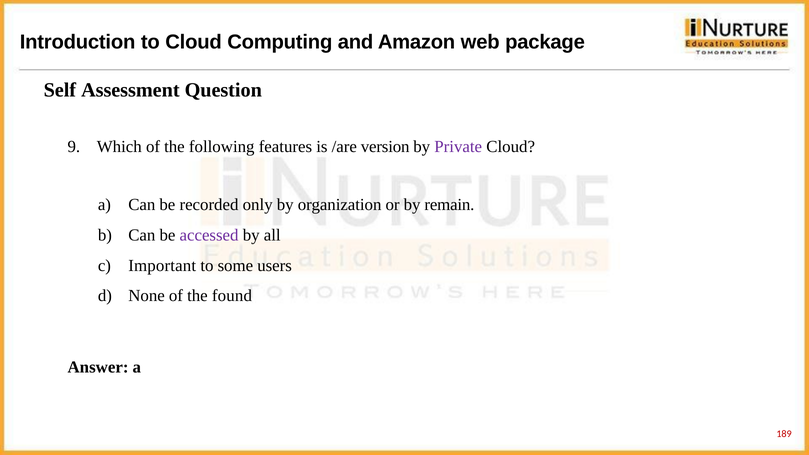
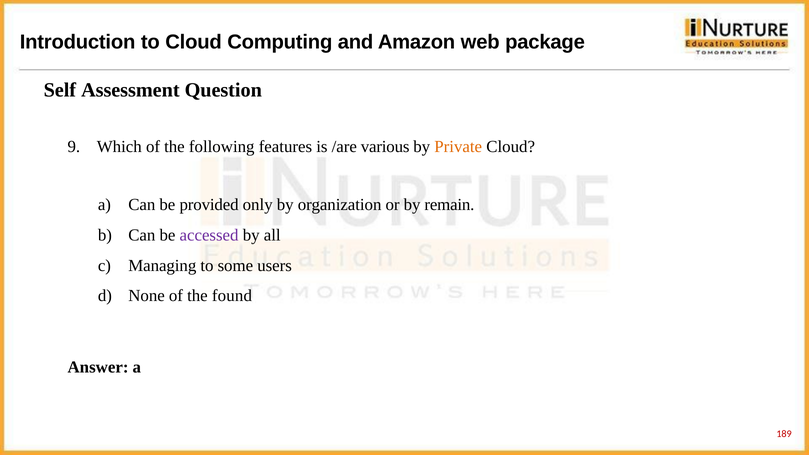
version: version -> various (385, 147)
Private colour: purple -> orange (458, 147)
recorded: recorded -> provided (209, 205)
Important: Important -> Managing (162, 265)
